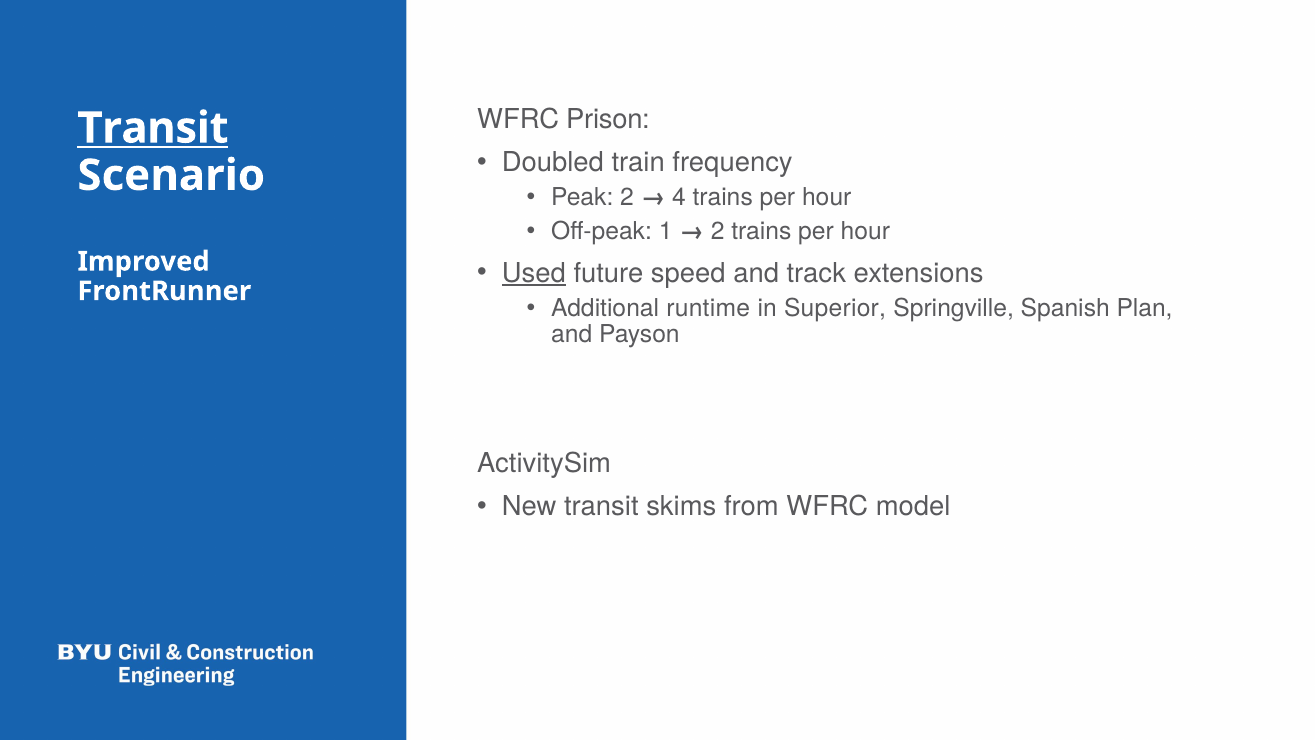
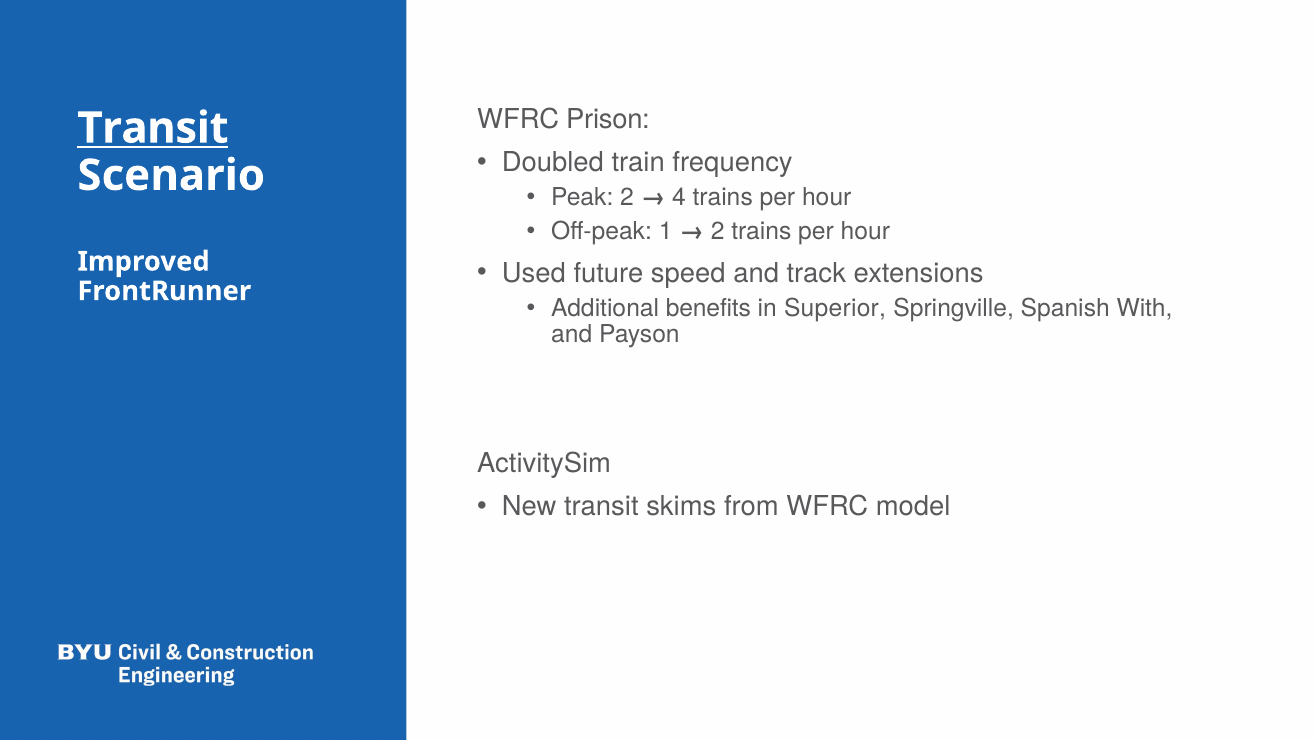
Used underline: present -> none (534, 273)
runtime: runtime -> benefits (708, 308)
Plan: Plan -> With (1145, 308)
